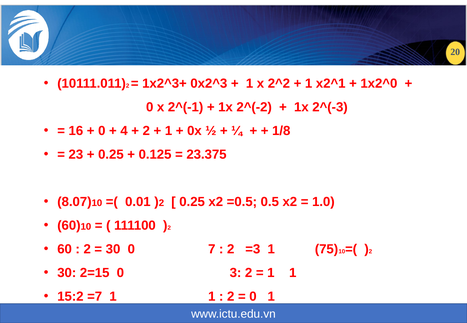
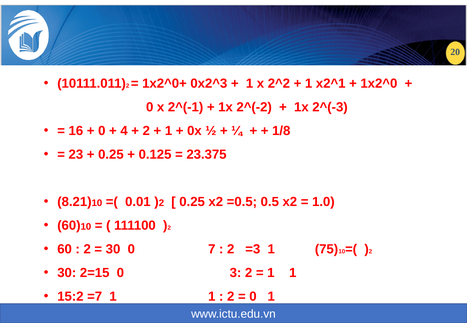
1x2^3+: 1x2^3+ -> 1x2^0+ (164, 83)
8.07: 8.07 -> 8.21 (74, 202)
